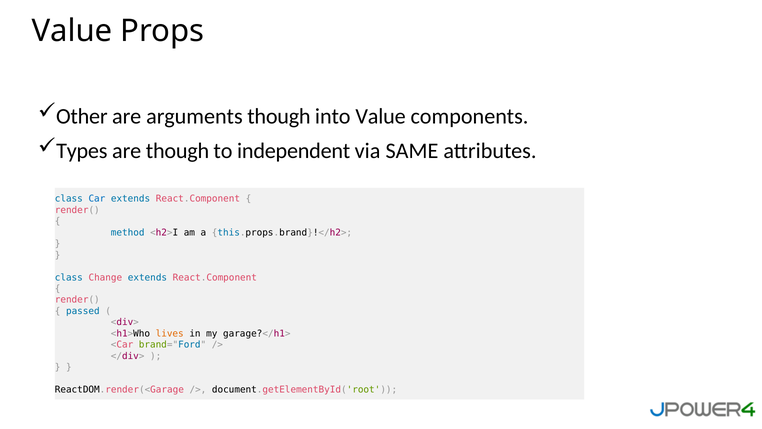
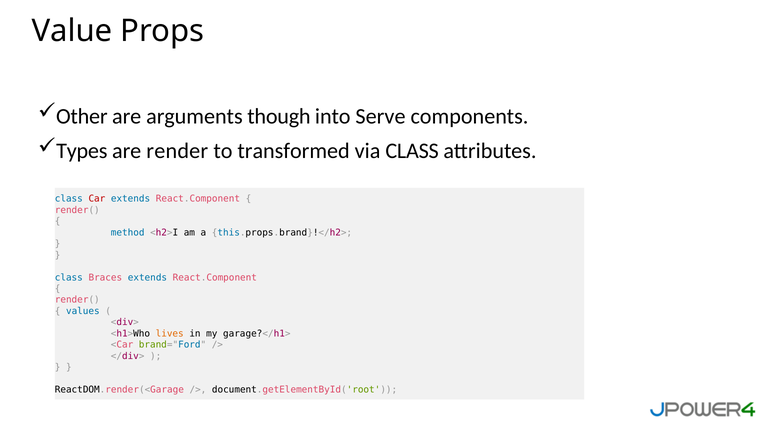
into Value: Value -> Serve (380, 116)
are though: though -> render (177, 151)
independent: independent -> transformed (294, 151)
via SAME: SAME -> CLASS (412, 151)
Car colour: blue -> red (97, 199)
Change: Change -> Braces (105, 277)
passed: passed -> values (83, 311)
